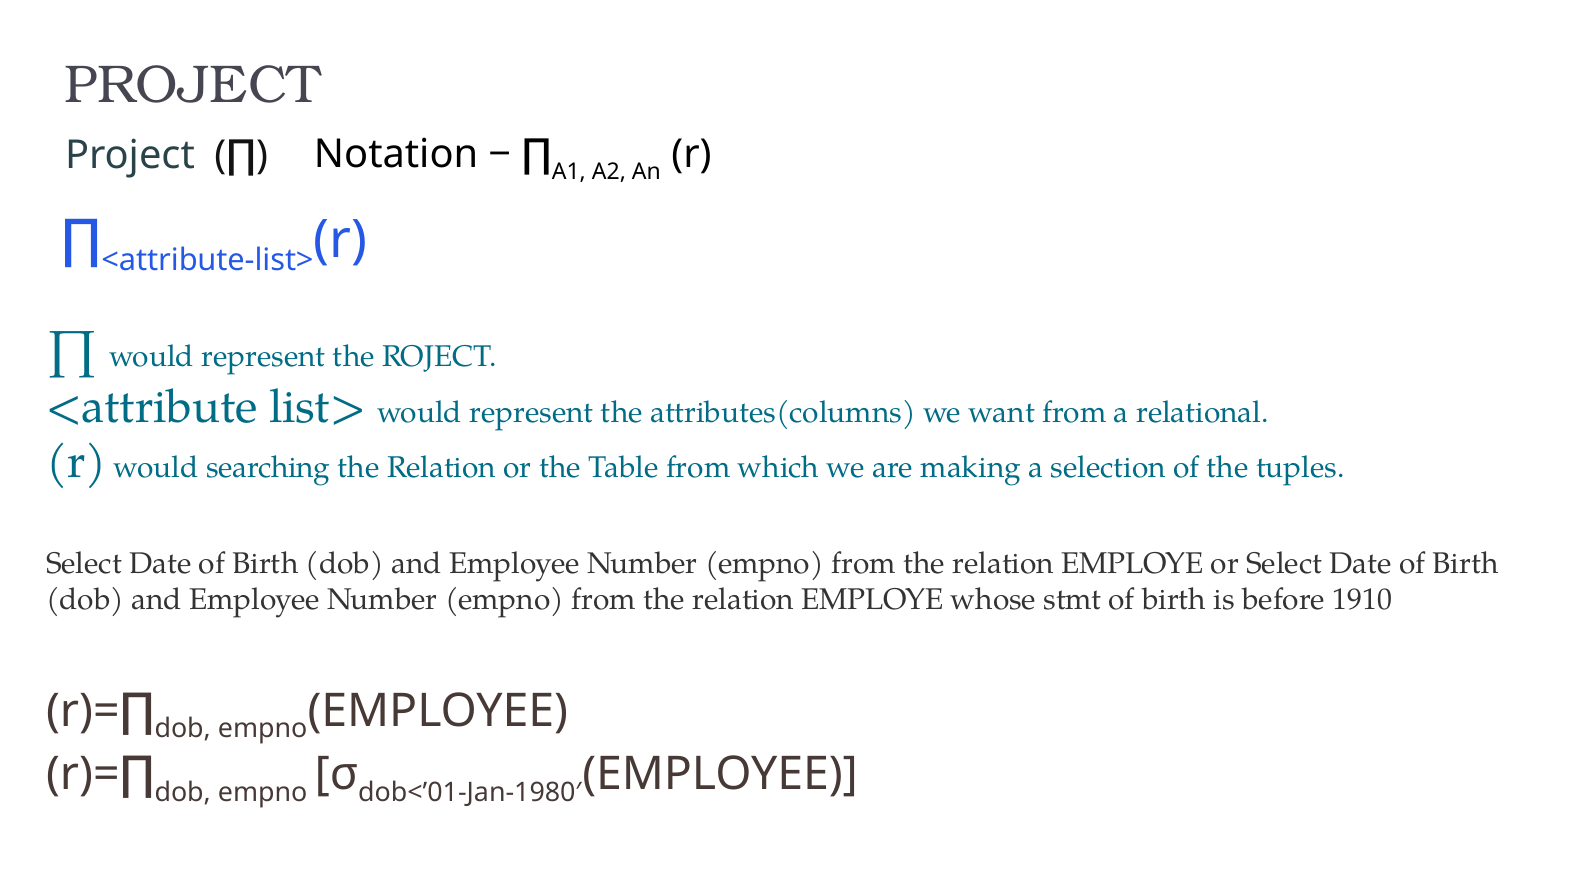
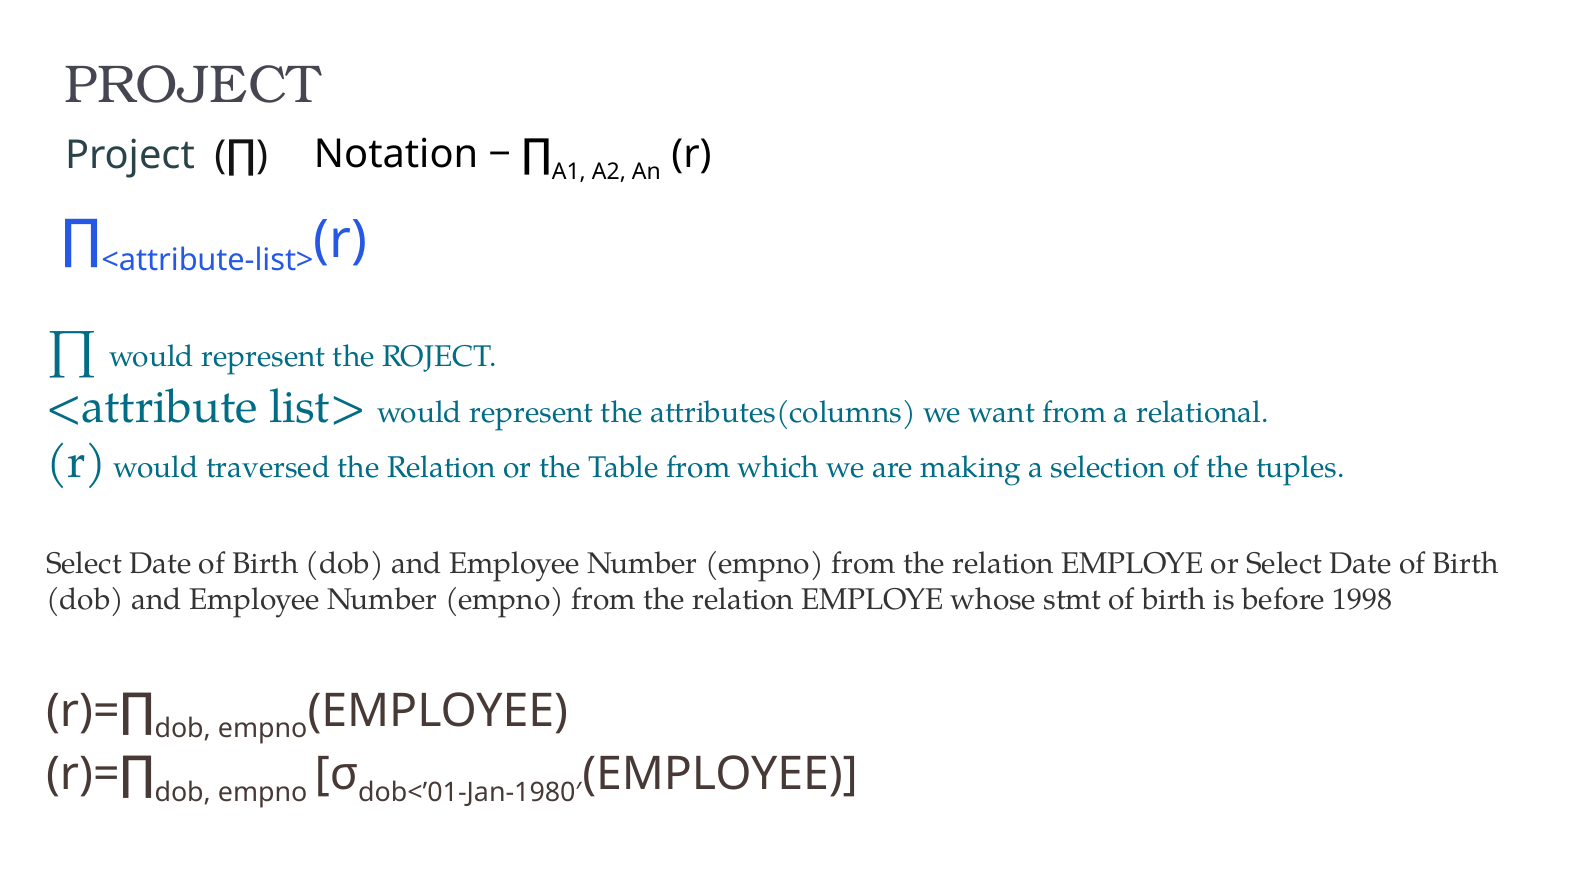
searching: searching -> traversed (268, 468)
1910: 1910 -> 1998 (1362, 599)
